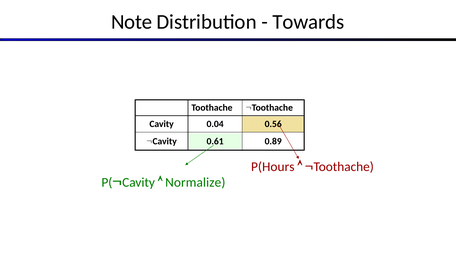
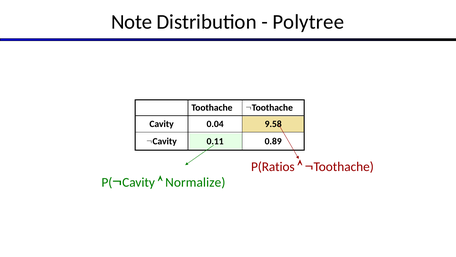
Towards: Towards -> Polytree (308, 22)
0.56: 0.56 -> 9.58 (273, 124)
0.61: 0.61 -> 0.11 (215, 141)
P(Hours: P(Hours -> P(Ratios (273, 166)
